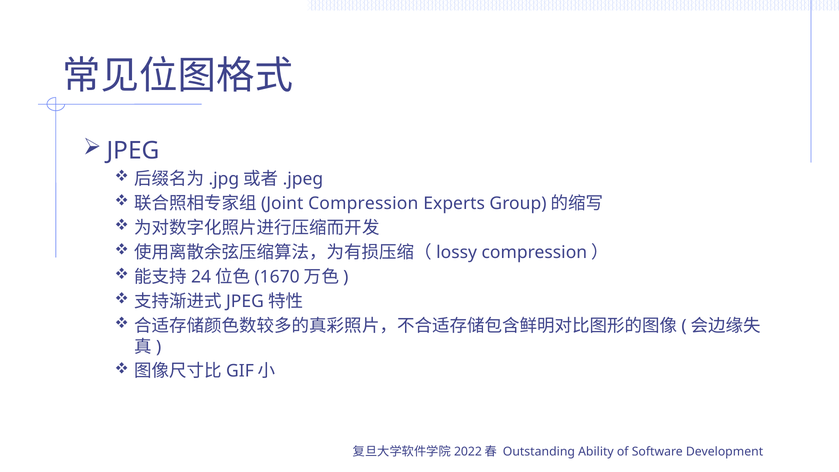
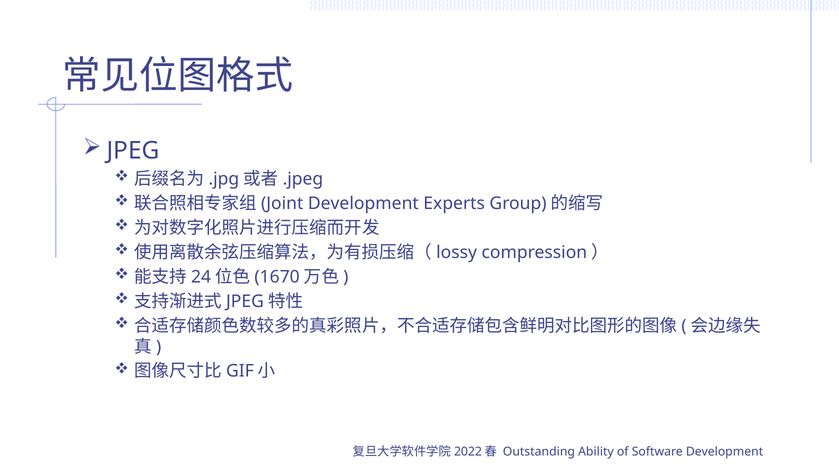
Compression: Compression -> Development (363, 203)
